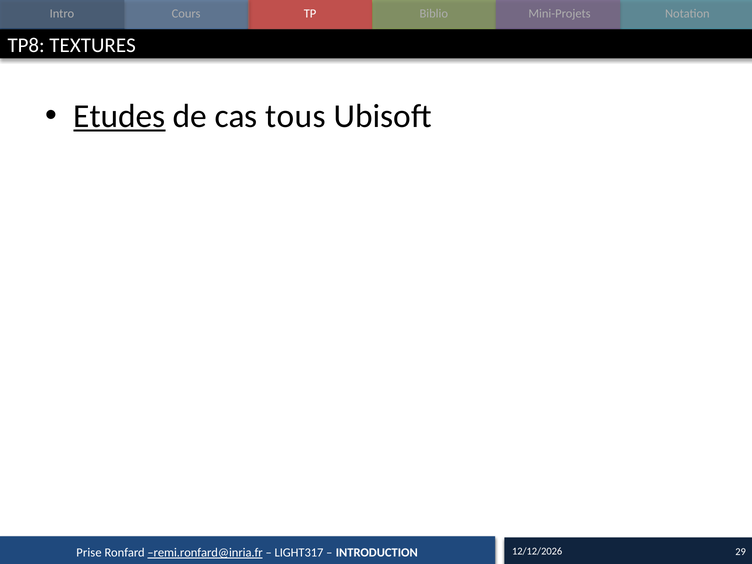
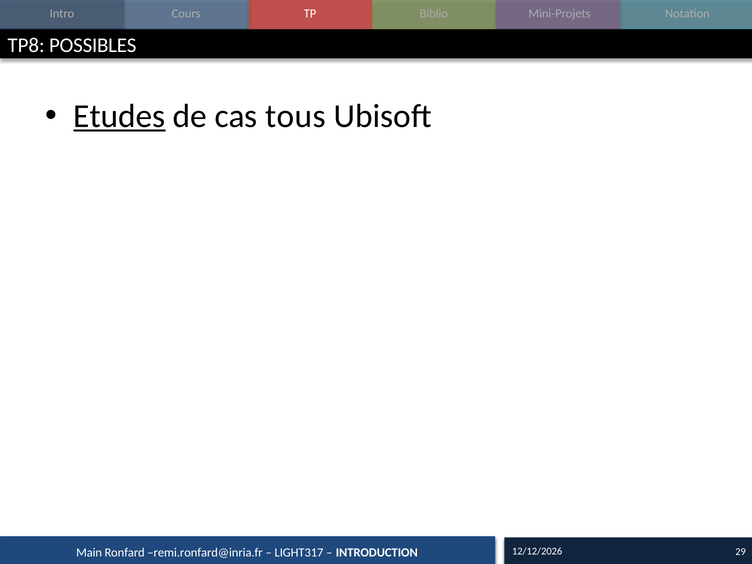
TEXTURES: TEXTURES -> POSSIBLES (93, 45)
Prise: Prise -> Main (89, 553)
remi.ronfard@inria.fr underline: present -> none (205, 553)
